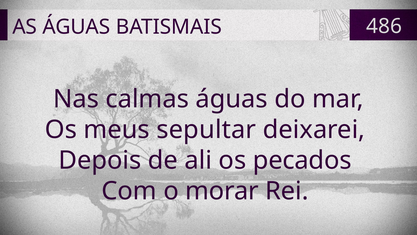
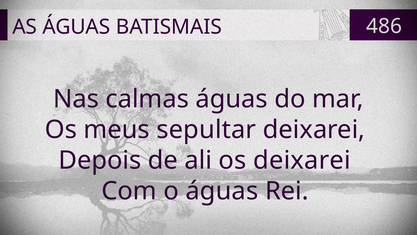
os pecados: pecados -> deixarei (302, 160)
o morar: morar -> águas (222, 191)
